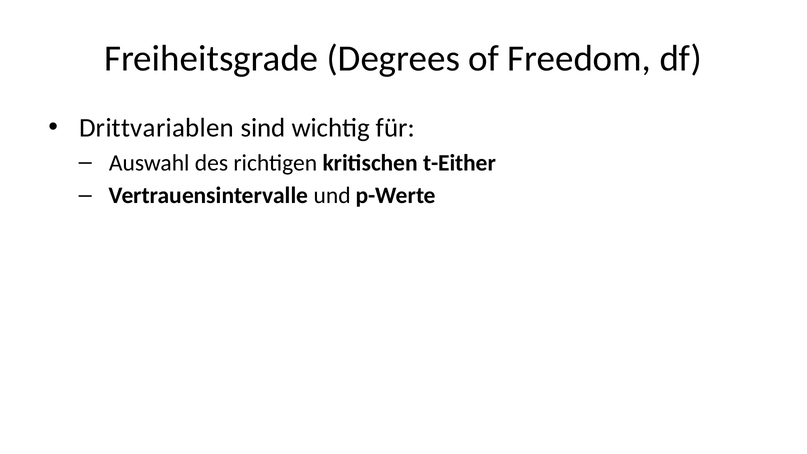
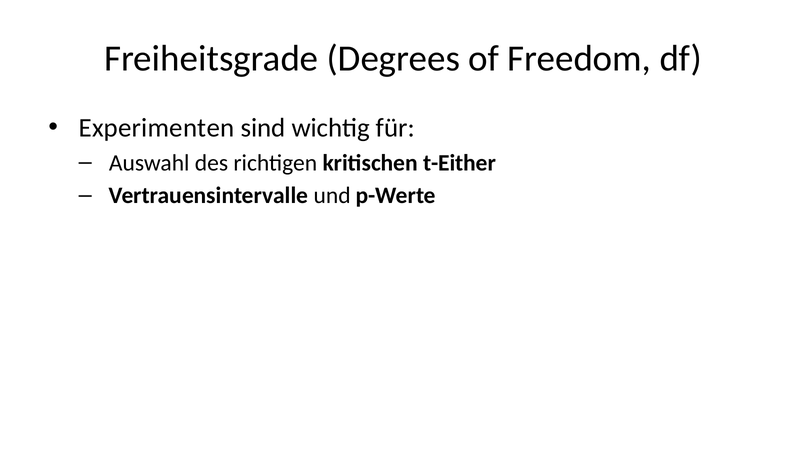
Drittvariablen: Drittvariablen -> Experimenten (156, 128)
